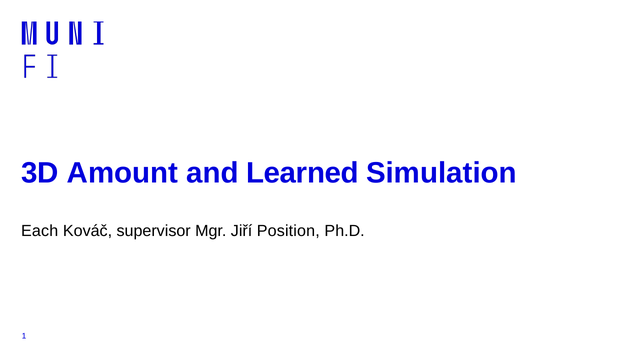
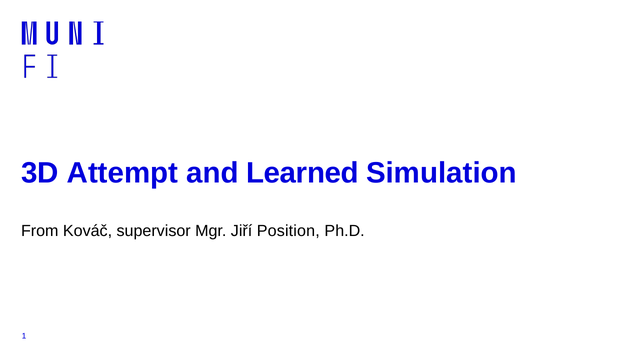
Amount: Amount -> Attempt (122, 173)
Each: Each -> From (40, 231)
